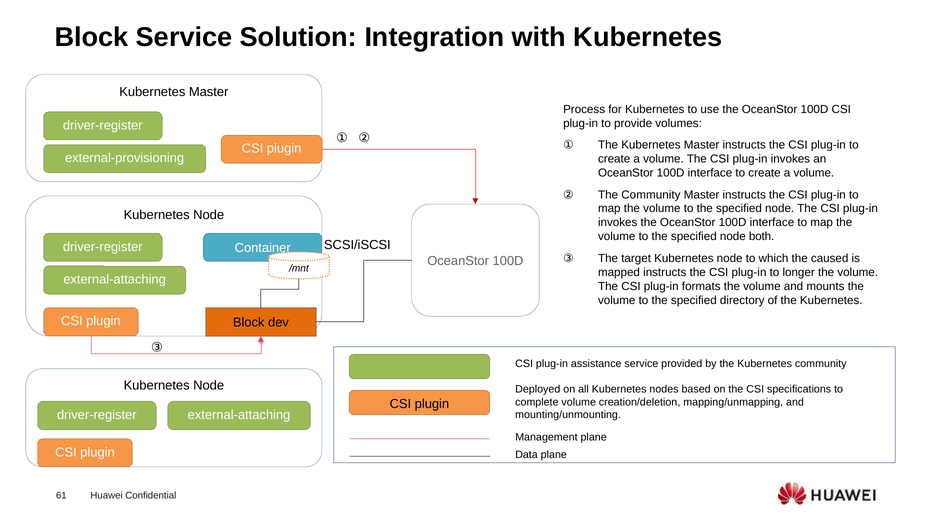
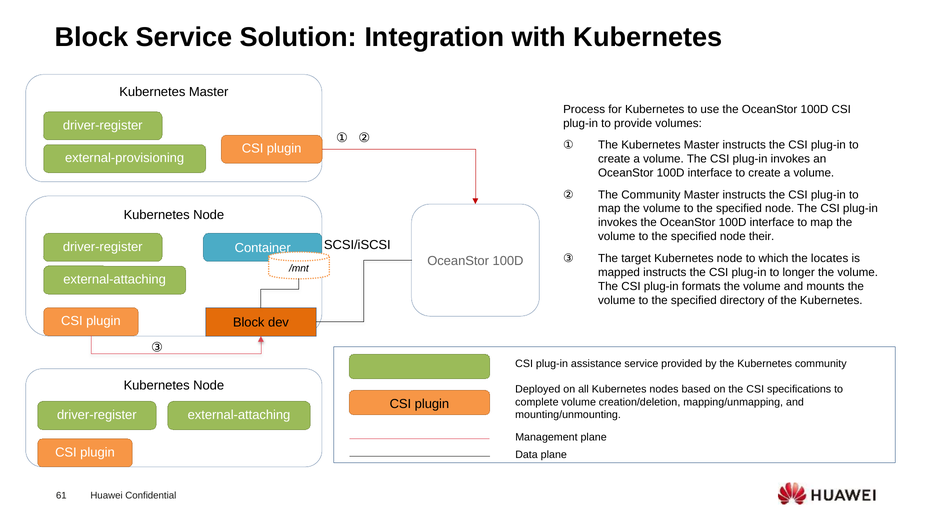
both: both -> their (762, 236)
caused: caused -> locates (830, 258)
